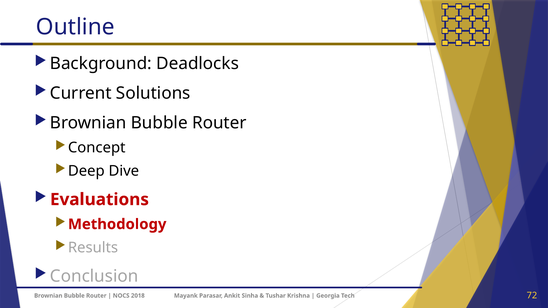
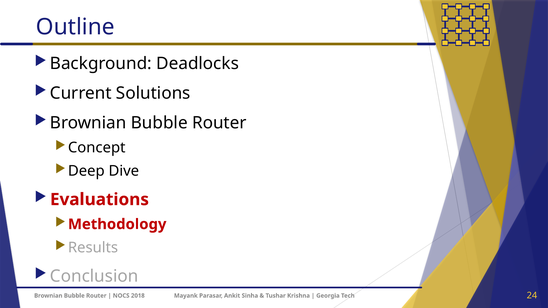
72: 72 -> 24 (532, 296)
